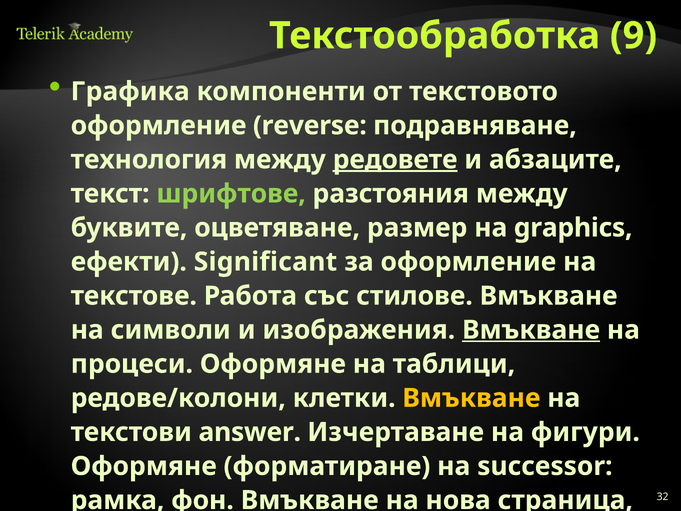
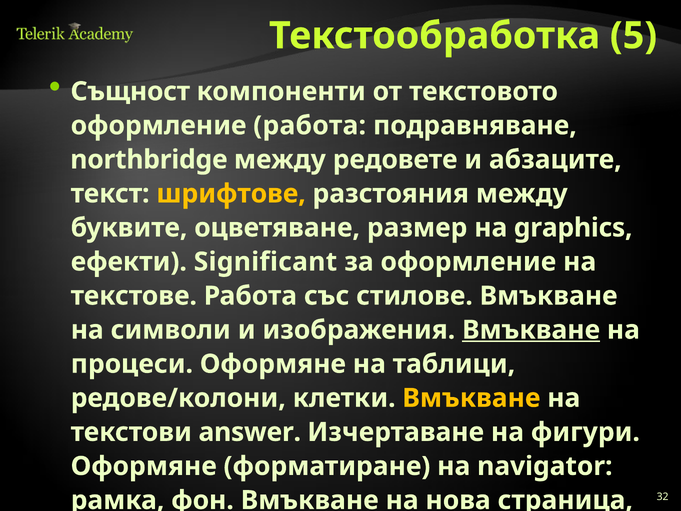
9: 9 -> 5 (633, 36)
Графика: Графика -> Същност (130, 91)
оформление reverse: reverse -> работа (310, 126)
технология: технология -> northbridge (149, 160)
редовете underline: present -> none (395, 160)
шрифтове colour: light green -> yellow (231, 194)
successor: successor -> navigator (545, 466)
